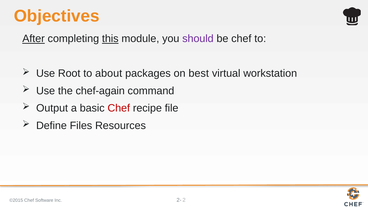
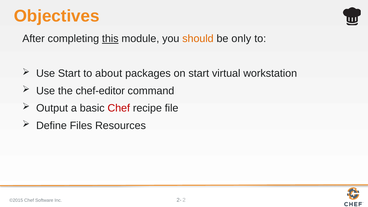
After underline: present -> none (34, 39)
should colour: purple -> orange (198, 39)
be chef: chef -> only (241, 39)
Use Root: Root -> Start (69, 73)
on best: best -> start (199, 73)
chef-again: chef-again -> chef-editor (100, 91)
